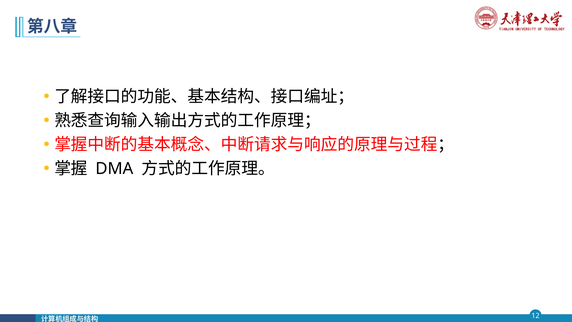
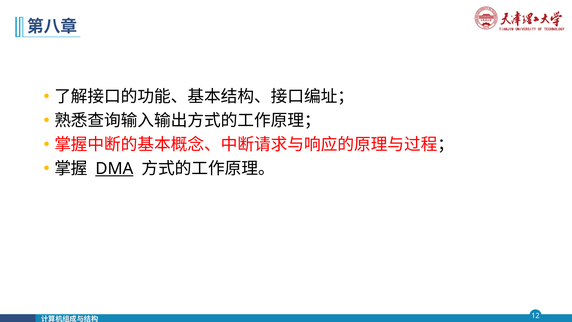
DMA underline: none -> present (114, 169)
